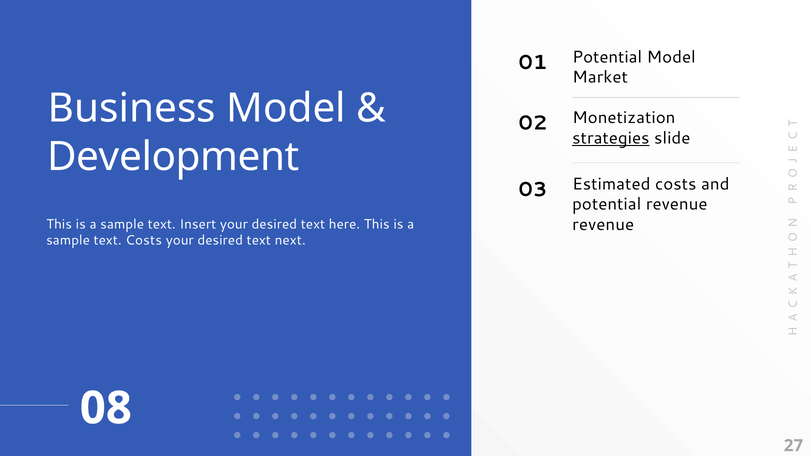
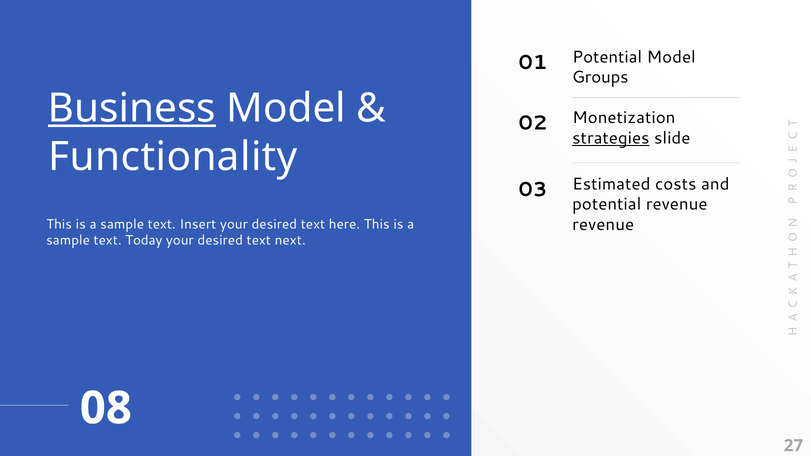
Market: Market -> Groups (600, 77)
Business underline: none -> present (132, 108)
Development: Development -> Functionality (173, 157)
text Costs: Costs -> Today (144, 240)
